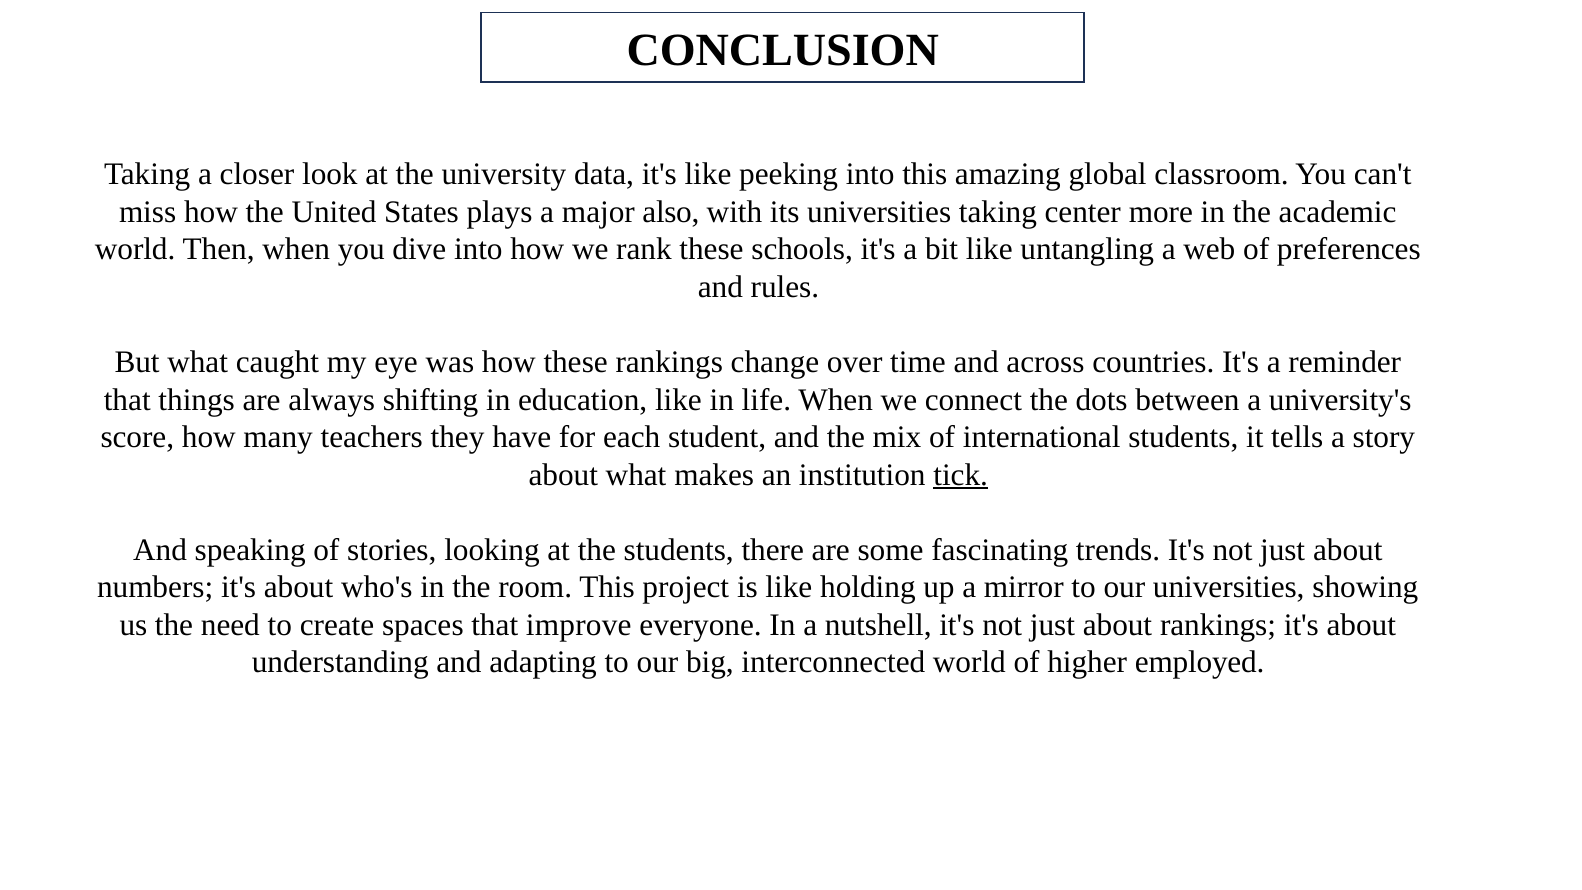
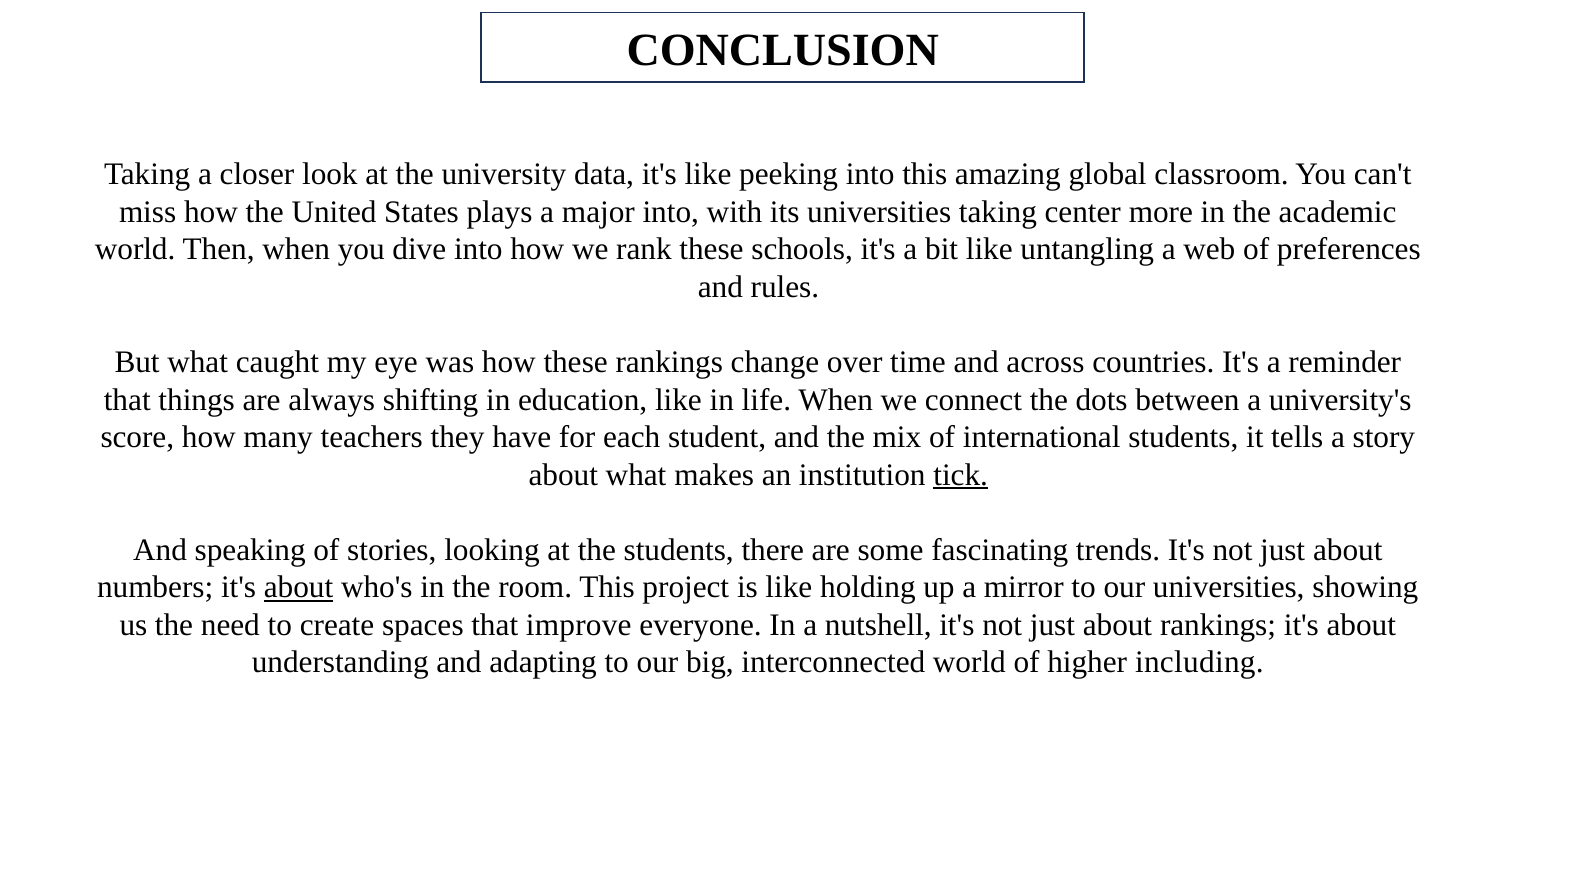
major also: also -> into (671, 212)
about underline: none -> present (299, 587)
employed: employed -> including (1199, 663)
